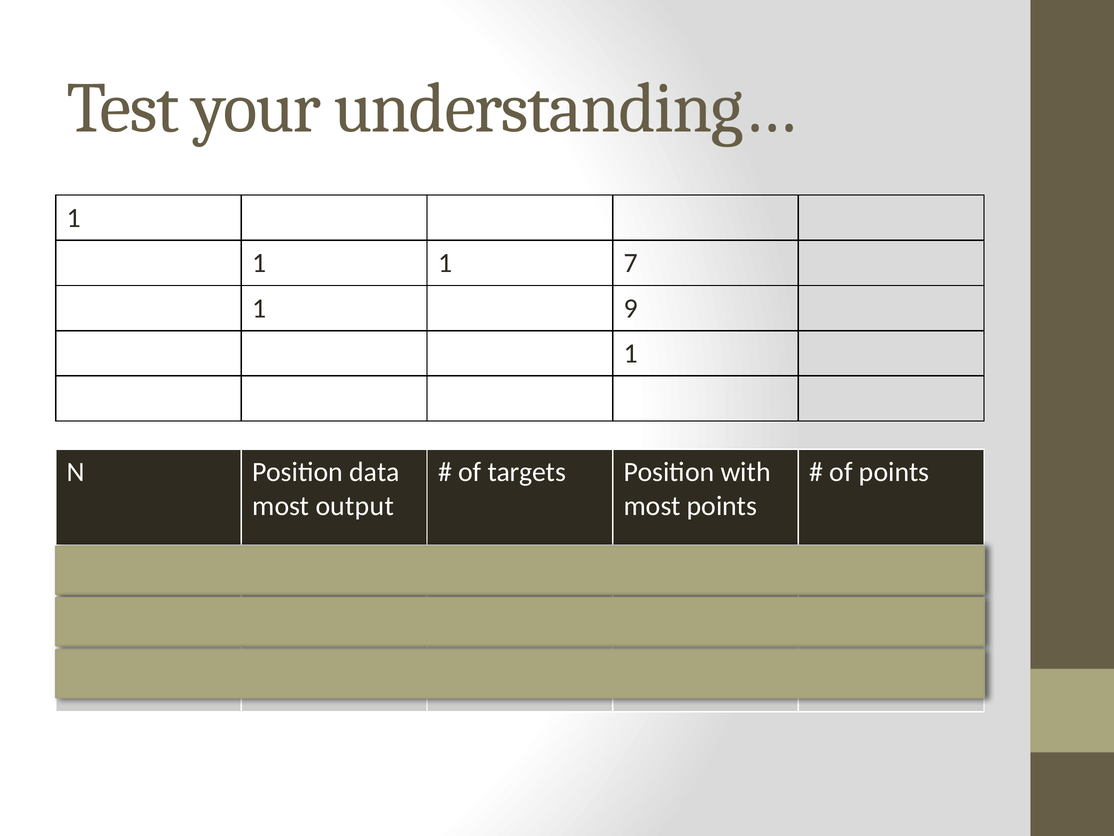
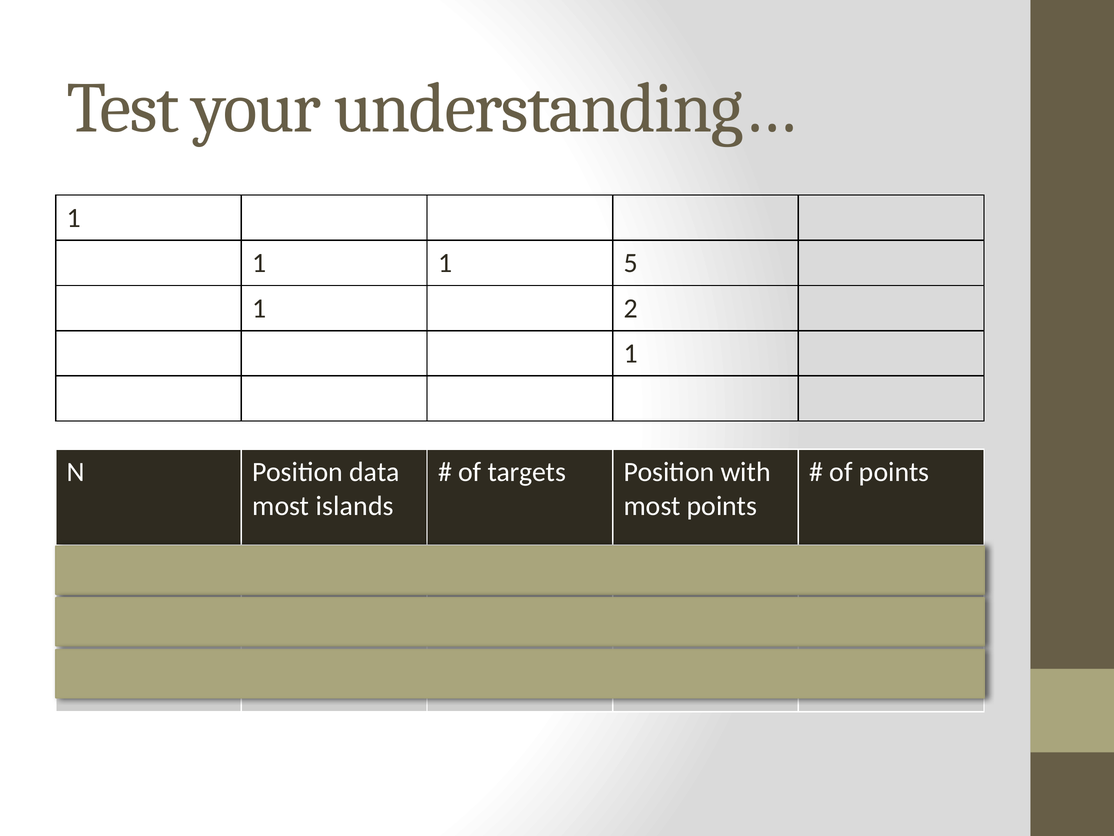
1 7: 7 -> 5 (631, 263)
9: 9 -> 2 (631, 308)
output: output -> islands (355, 506)
